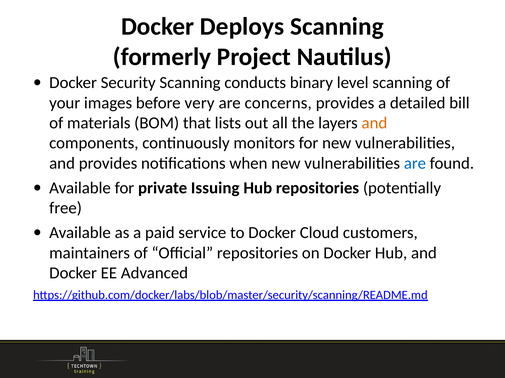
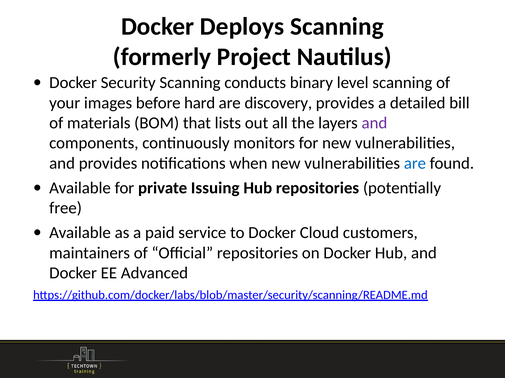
very: very -> hard (200, 103)
concerns: concerns -> discovery (278, 103)
and colour: orange -> purple (374, 123)
